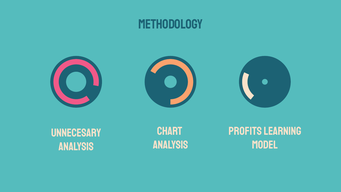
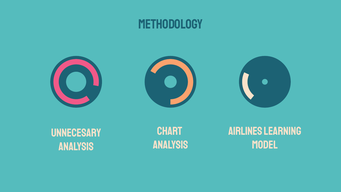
Profits: Profits -> Airlines (245, 131)
